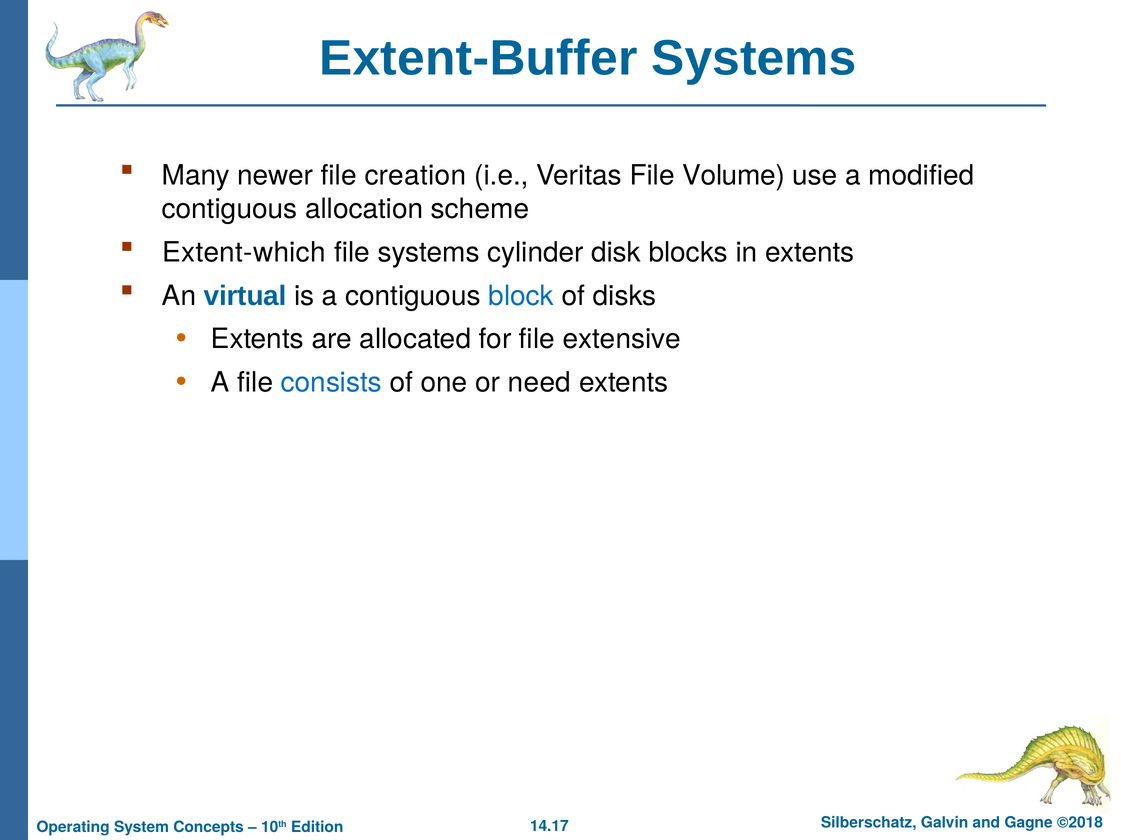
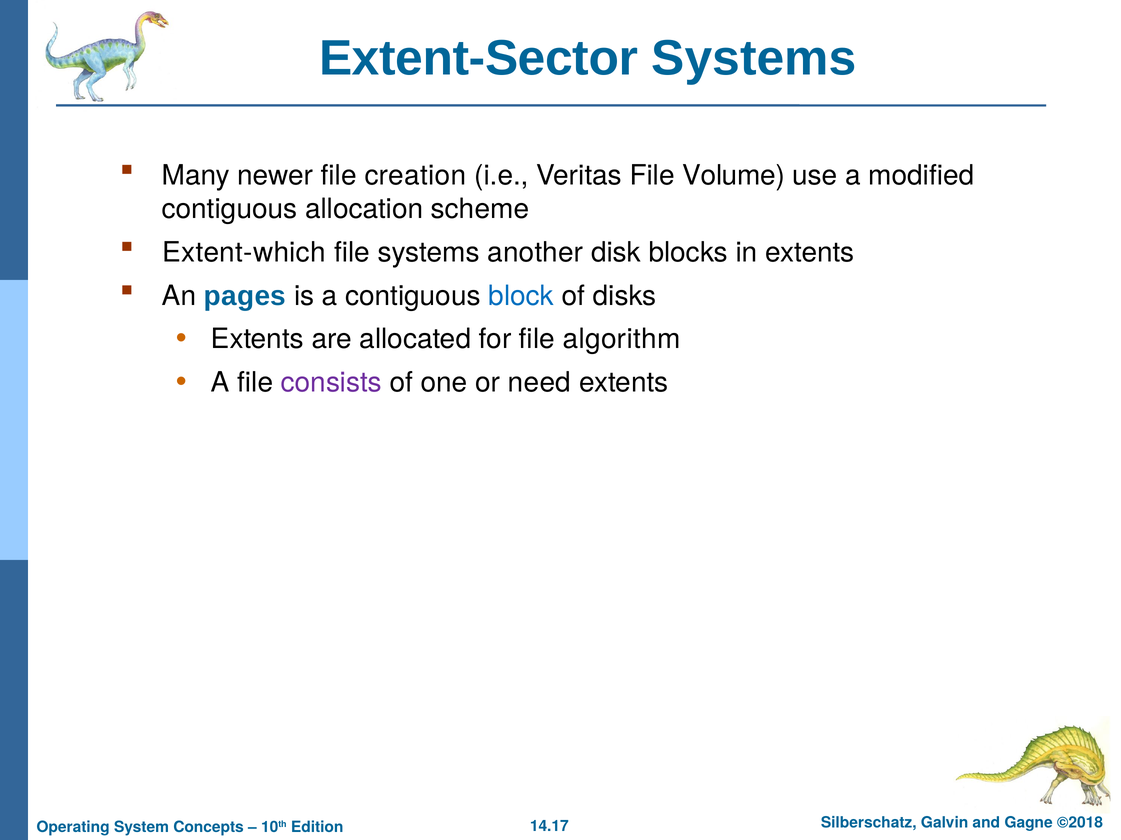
Extent-Buffer: Extent-Buffer -> Extent-Sector (479, 59)
cylinder: cylinder -> another (535, 253)
virtual: virtual -> pages (245, 296)
extensive: extensive -> algorithm (622, 339)
consists colour: blue -> purple (331, 383)
